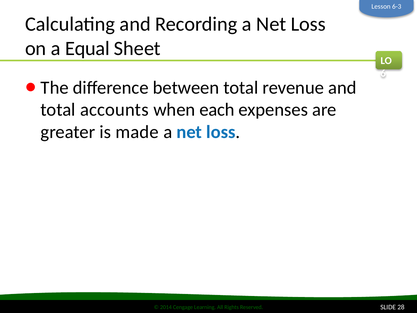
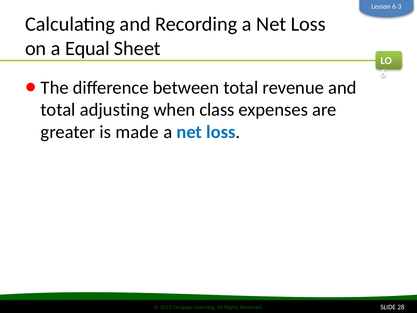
accounts: accounts -> adjusting (114, 110)
each: each -> class (217, 110)
